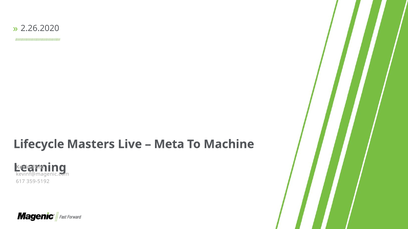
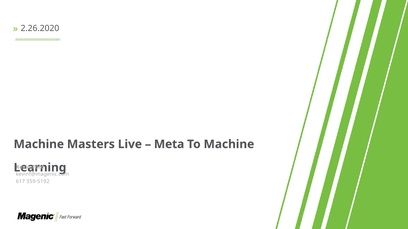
Lifecycle: Lifecycle -> Machine (39, 144)
